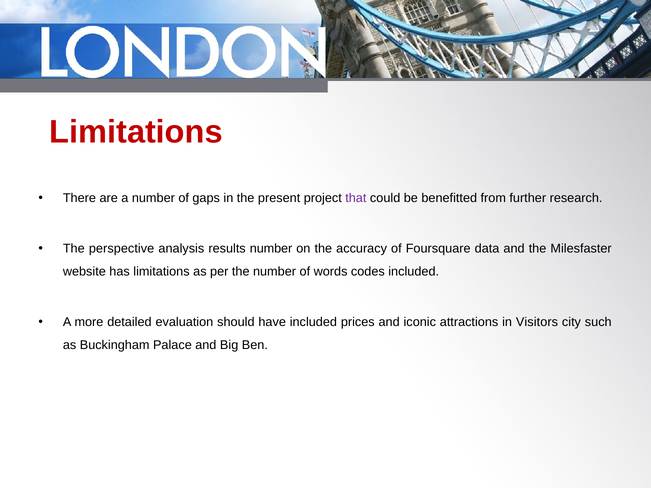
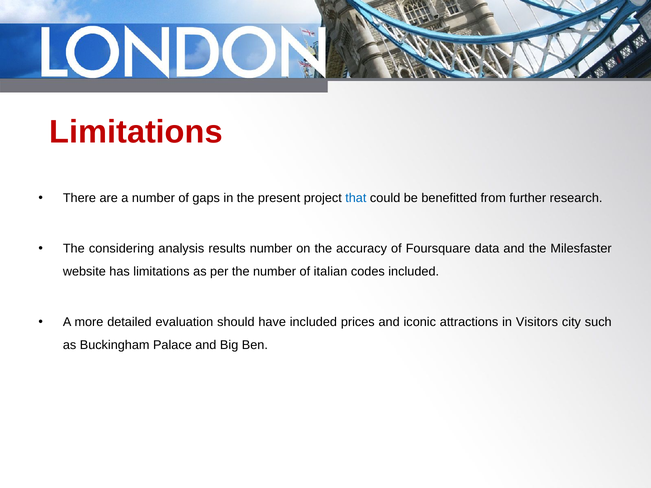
that colour: purple -> blue (356, 198)
perspective: perspective -> considering (122, 249)
words: words -> italian (331, 272)
